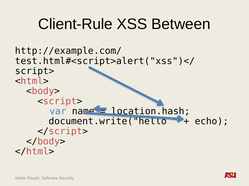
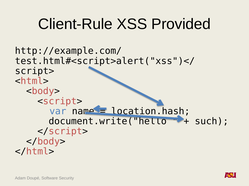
Between: Between -> Provided (181, 24)
echo: echo -> such (212, 122)
